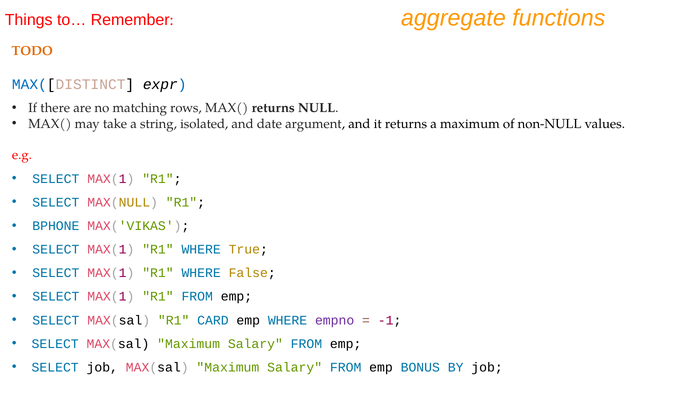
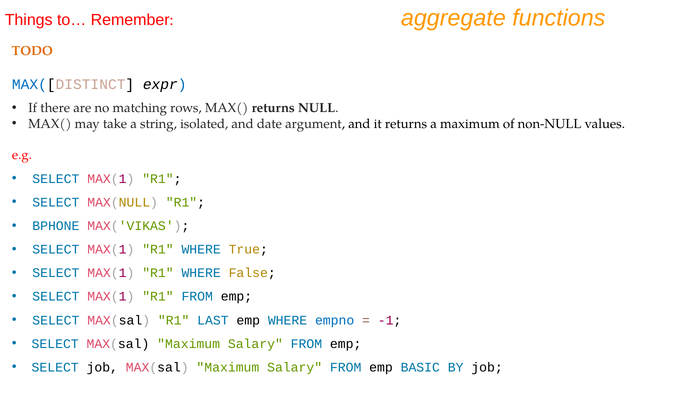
CARD: CARD -> LAST (213, 320)
empno colour: purple -> blue (335, 320)
BONUS: BONUS -> BASIC (420, 367)
